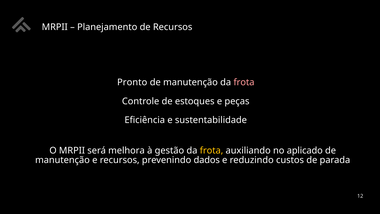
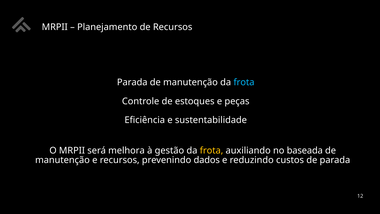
Pronto: Pronto -> Parada (132, 82)
frota colour: pink -> light blue (244, 82)
aplicado: aplicado -> baseada (305, 150)
